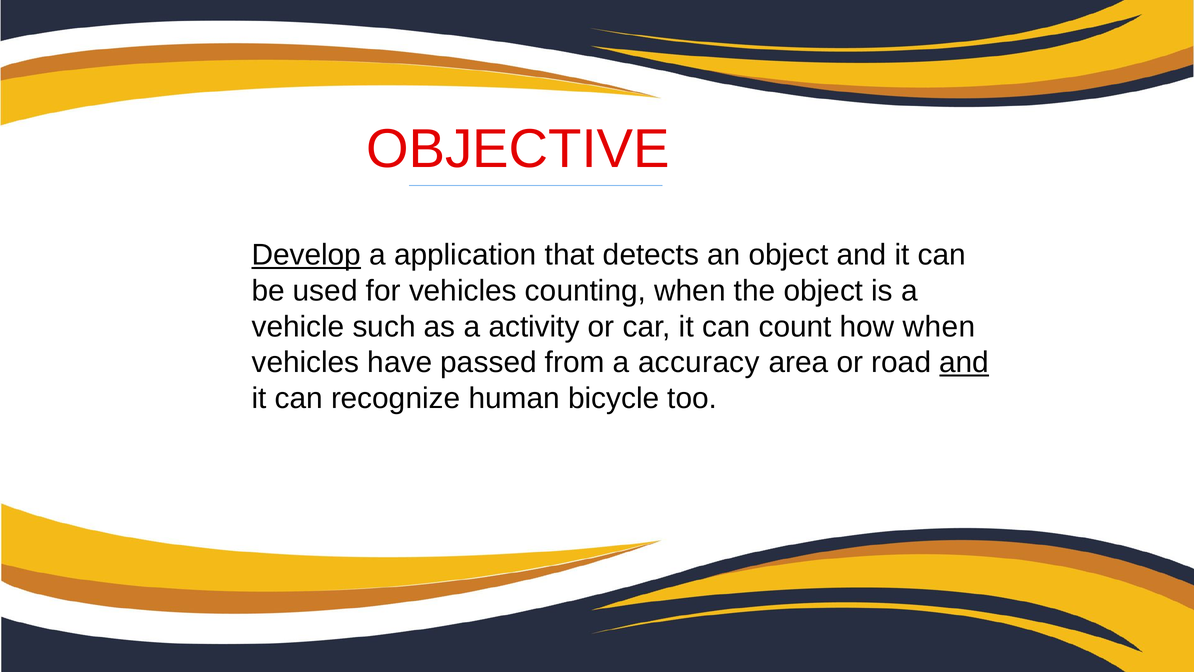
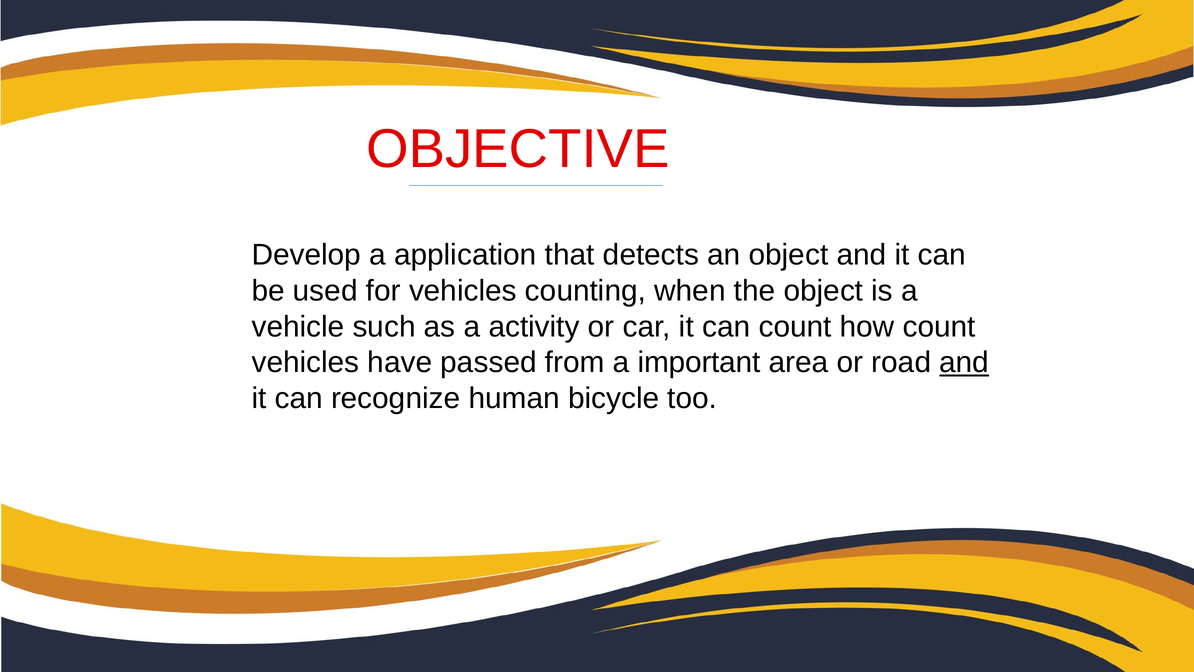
Develop underline: present -> none (306, 255)
how when: when -> count (939, 327)
accuracy: accuracy -> important (699, 362)
